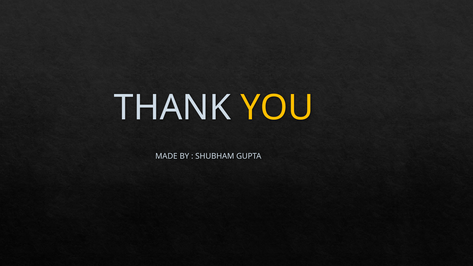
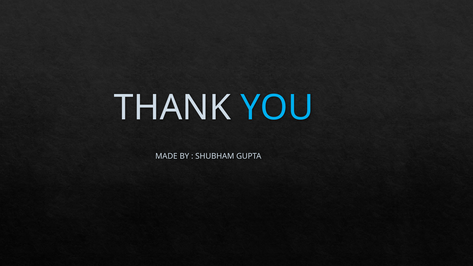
YOU colour: yellow -> light blue (277, 108)
